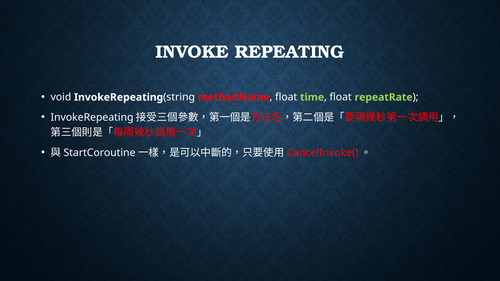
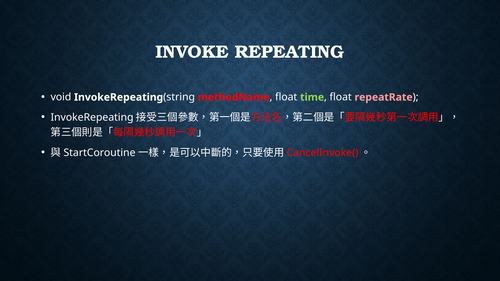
repeatRate colour: light green -> pink (384, 97)
